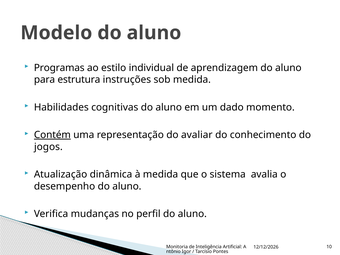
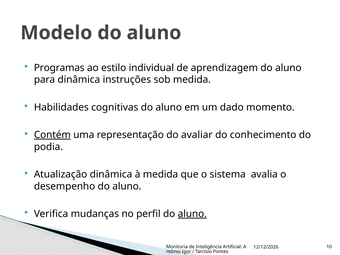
para estrutura: estrutura -> dinâmica (79, 80)
jogos: jogos -> podia (48, 147)
aluno underline: none -> present (192, 214)
